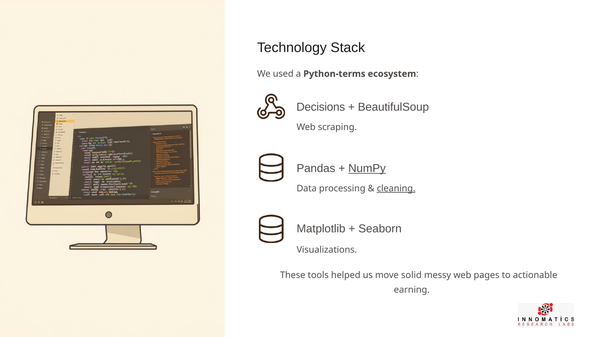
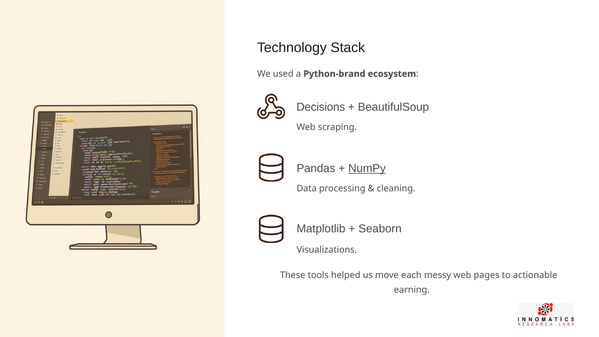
Python-terms: Python-terms -> Python-brand (334, 74)
cleaning underline: present -> none (396, 188)
solid: solid -> each (411, 275)
